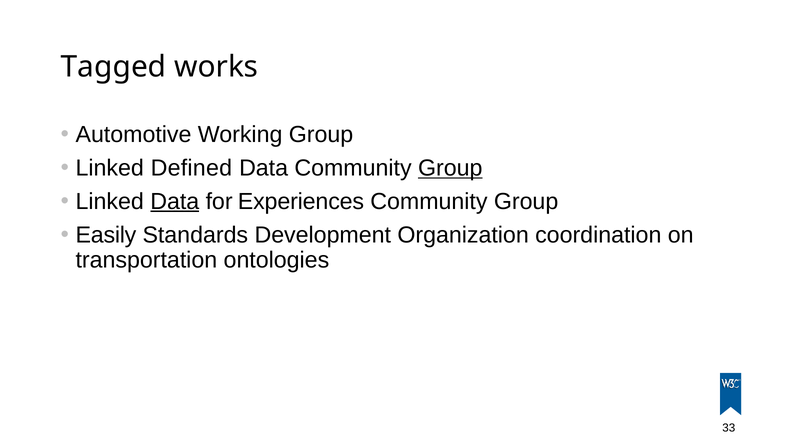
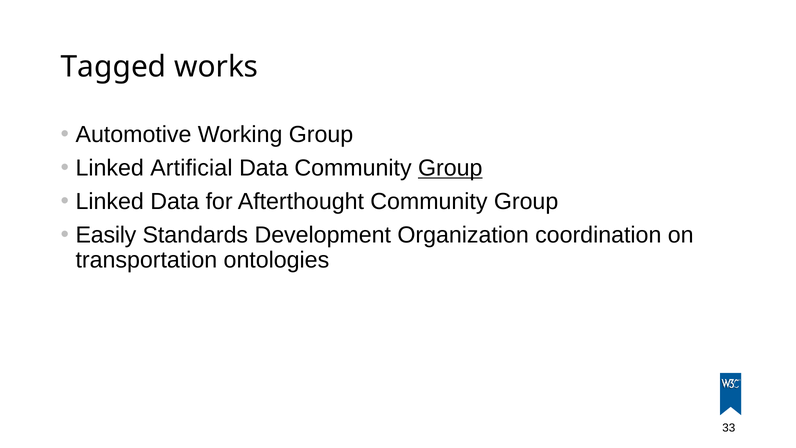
Defined: Defined -> Artificial (191, 168)
Data underline: present -> none (175, 201)
Experiences: Experiences -> Afterthought (301, 201)
